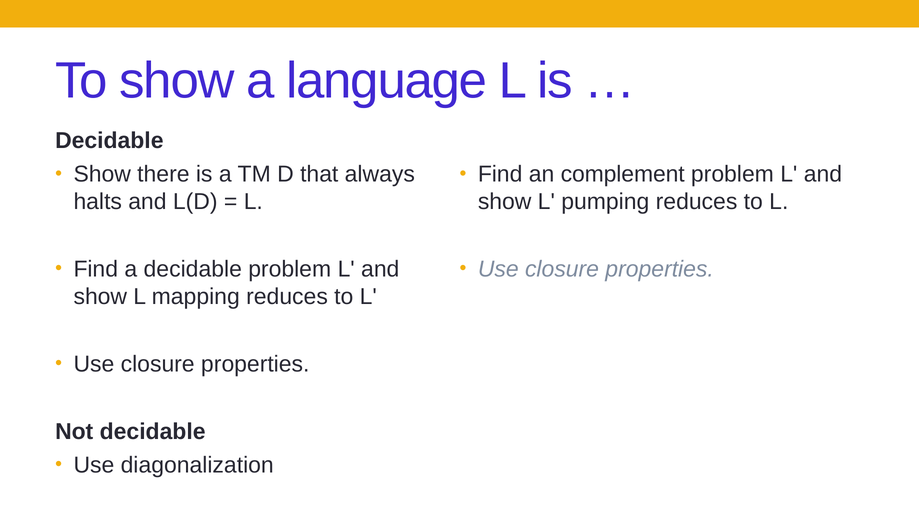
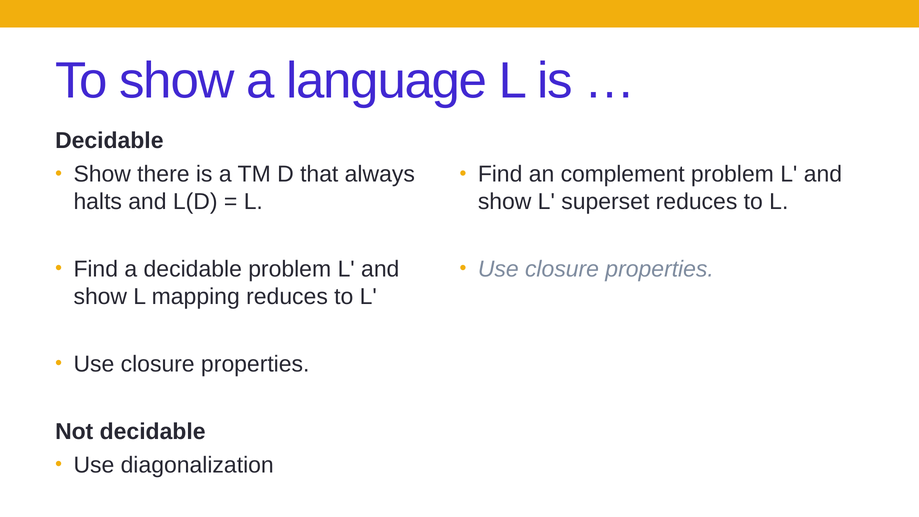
pumping: pumping -> superset (605, 202)
